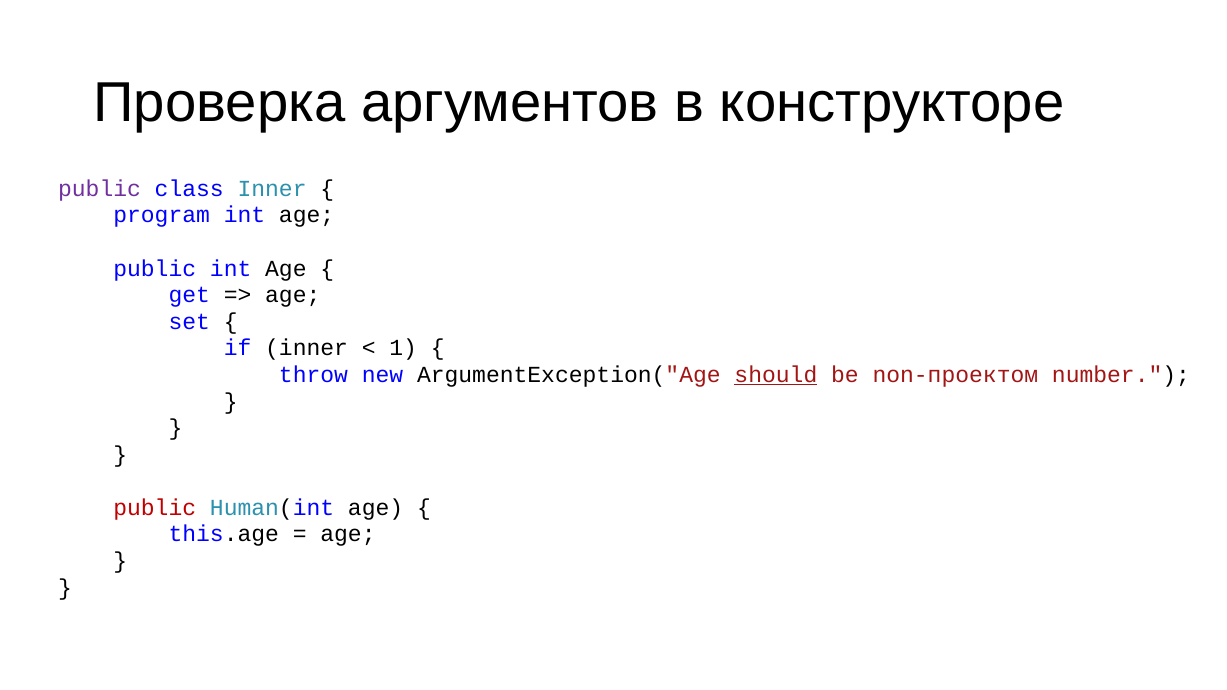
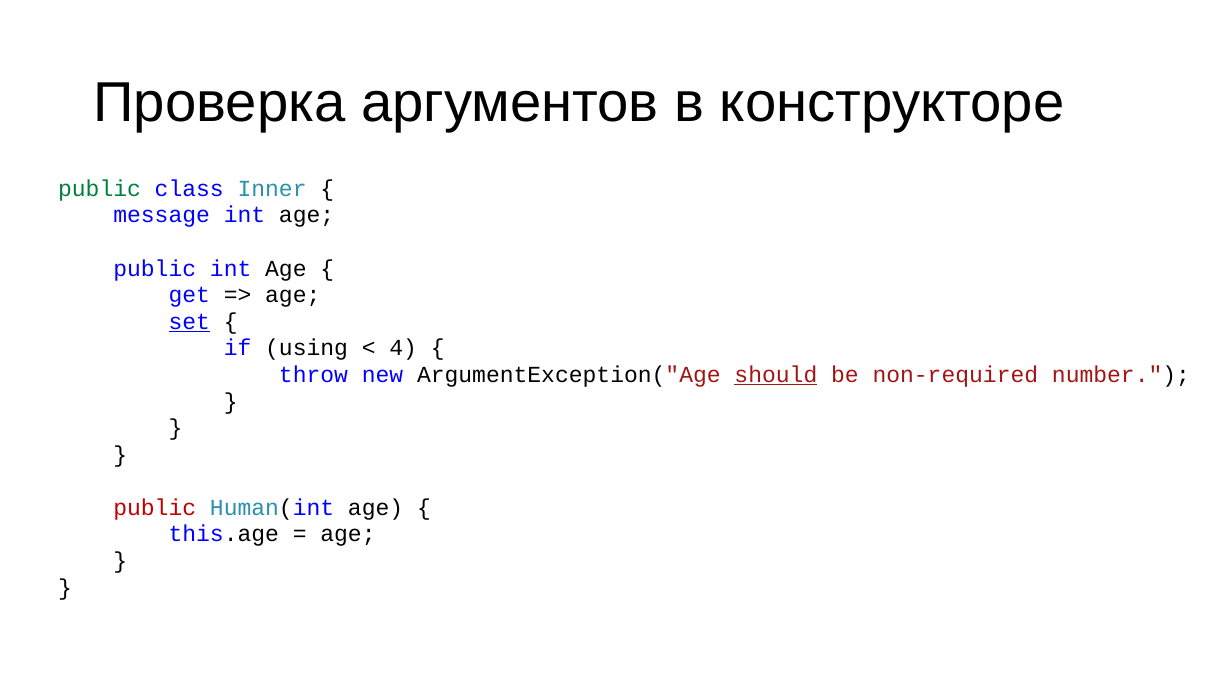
public colour: purple -> green (100, 189)
program: program -> message (162, 215)
set underline: none -> present (189, 322)
if inner: inner -> using (307, 348)
1: 1 -> 4 (403, 348)
non-проектом: non-проектом -> non-required (955, 375)
